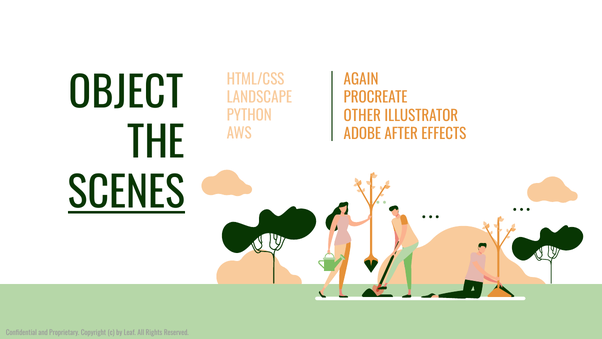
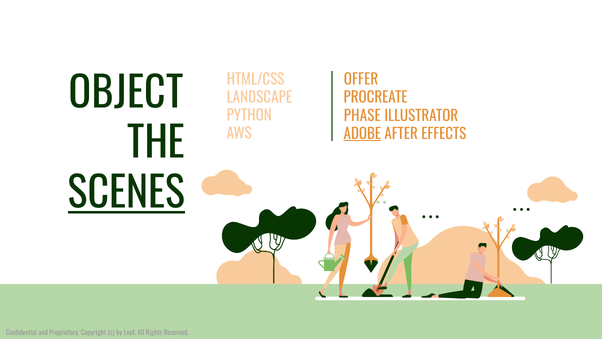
AGAIN: AGAIN -> OFFER (361, 80)
OTHER: OTHER -> PHASE (362, 116)
ADOBE underline: none -> present (362, 134)
